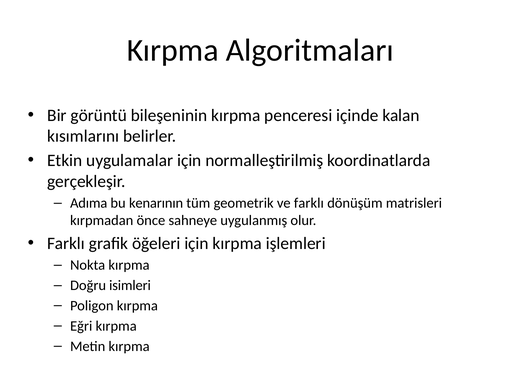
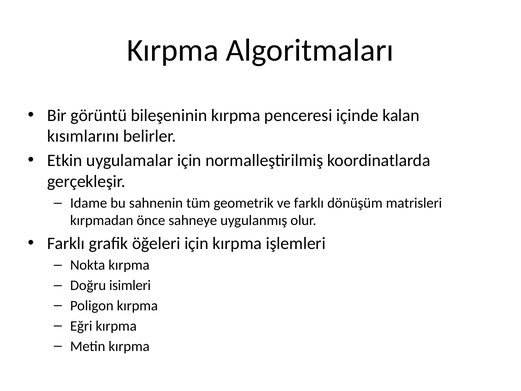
Adıma: Adıma -> Idame (89, 203)
kenarının: kenarının -> sahnenin (156, 203)
